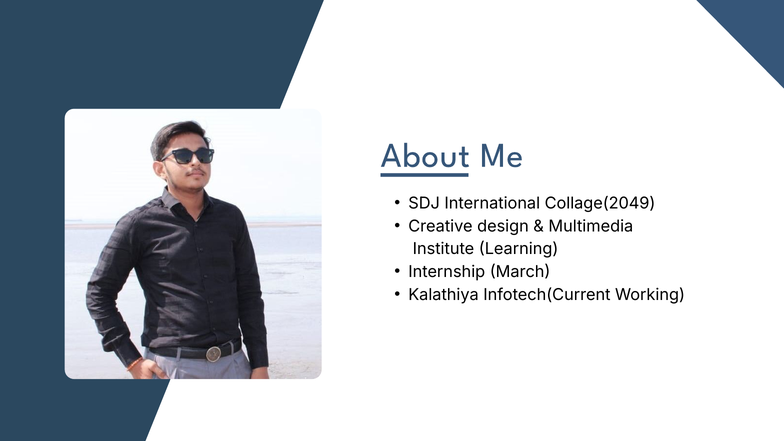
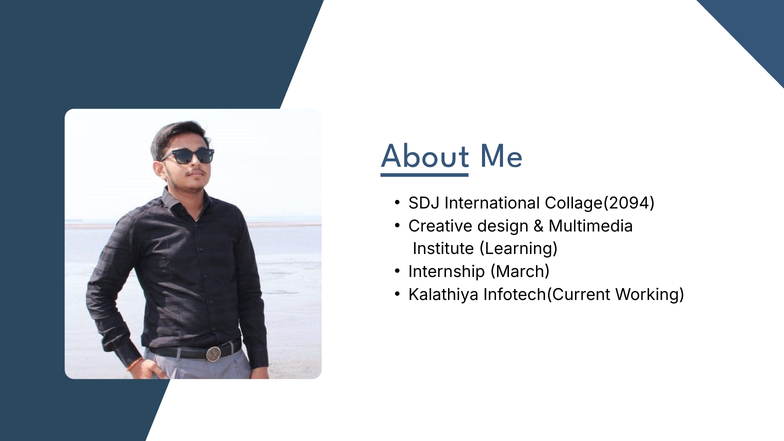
Collage(2049: Collage(2049 -> Collage(2094 (600, 203)
